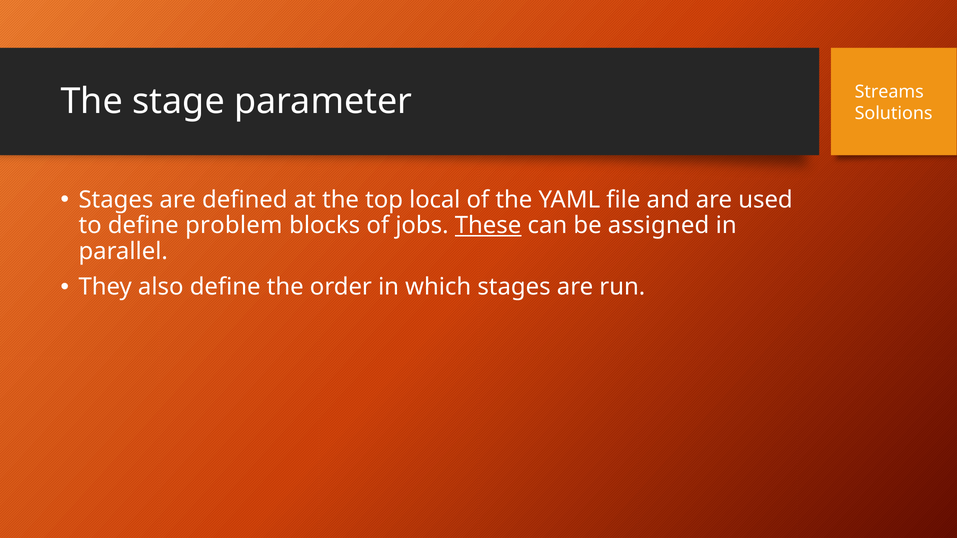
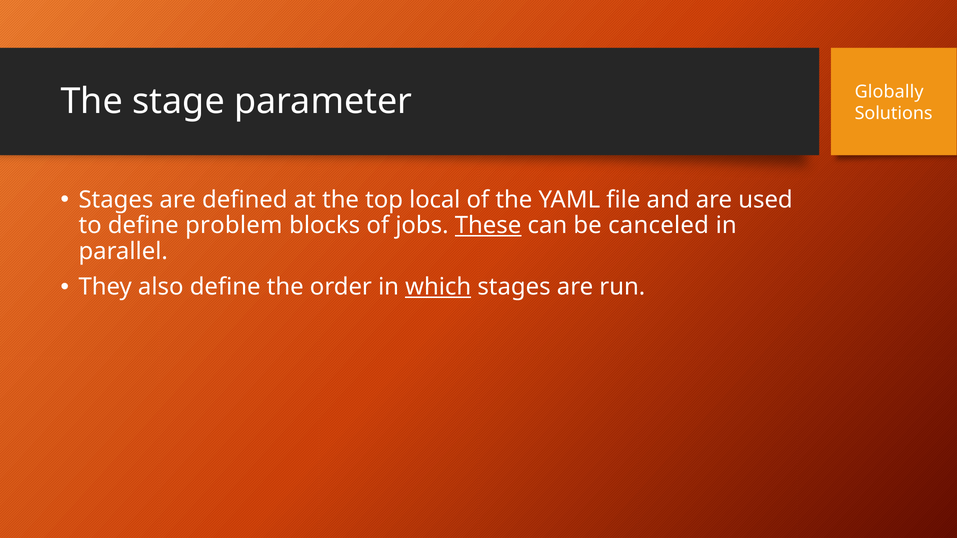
Streams: Streams -> Globally (889, 92)
assigned: assigned -> canceled (659, 226)
which underline: none -> present (438, 287)
